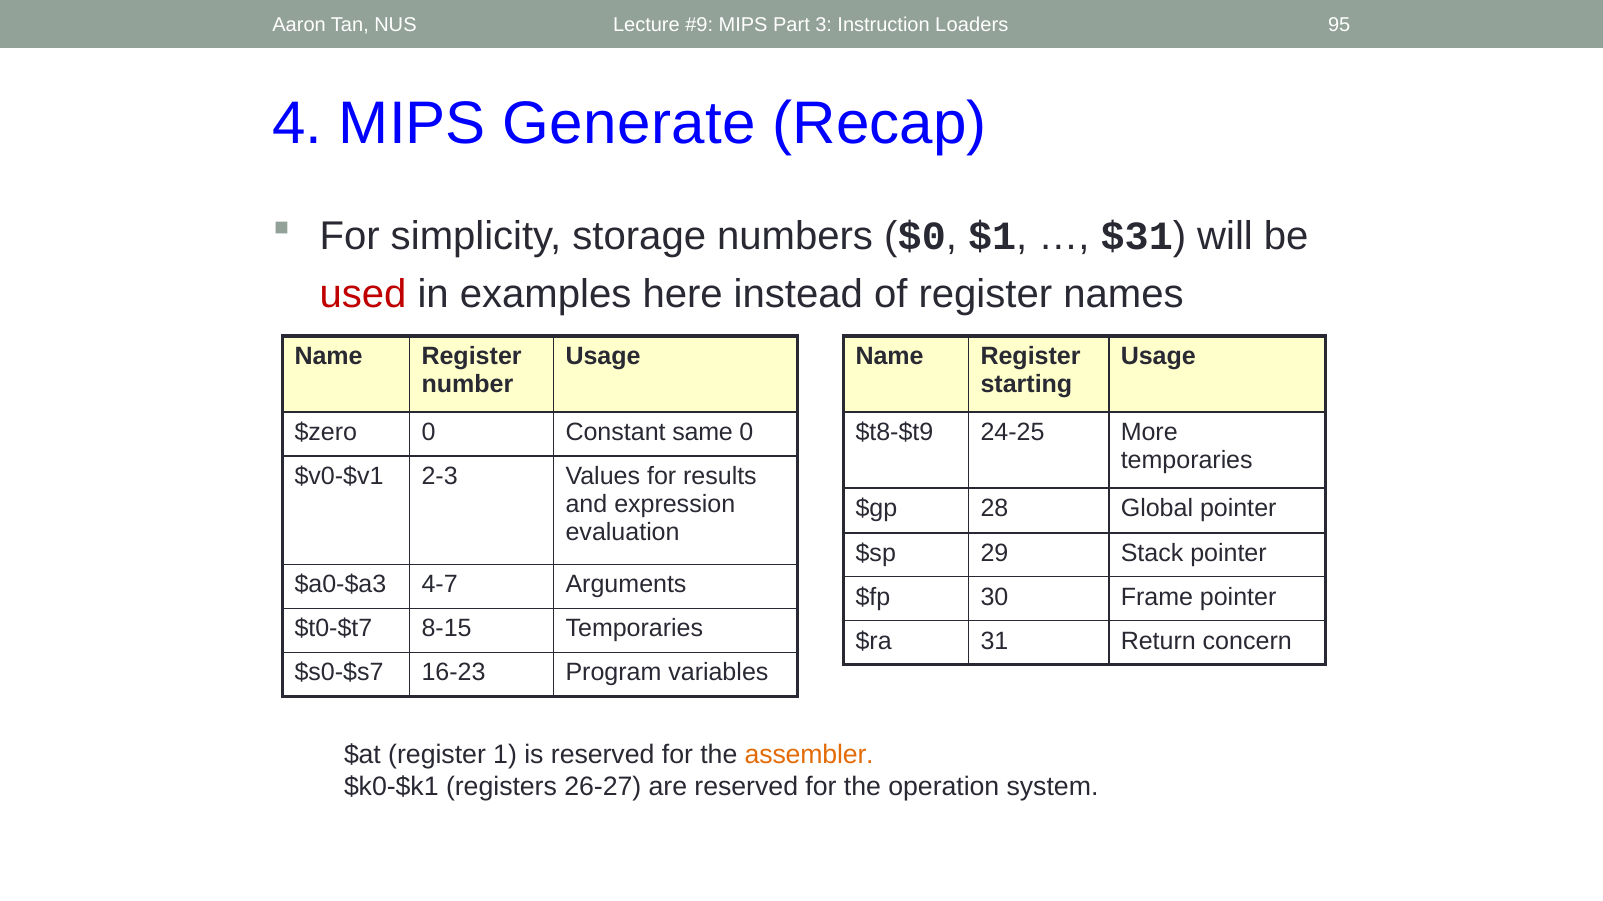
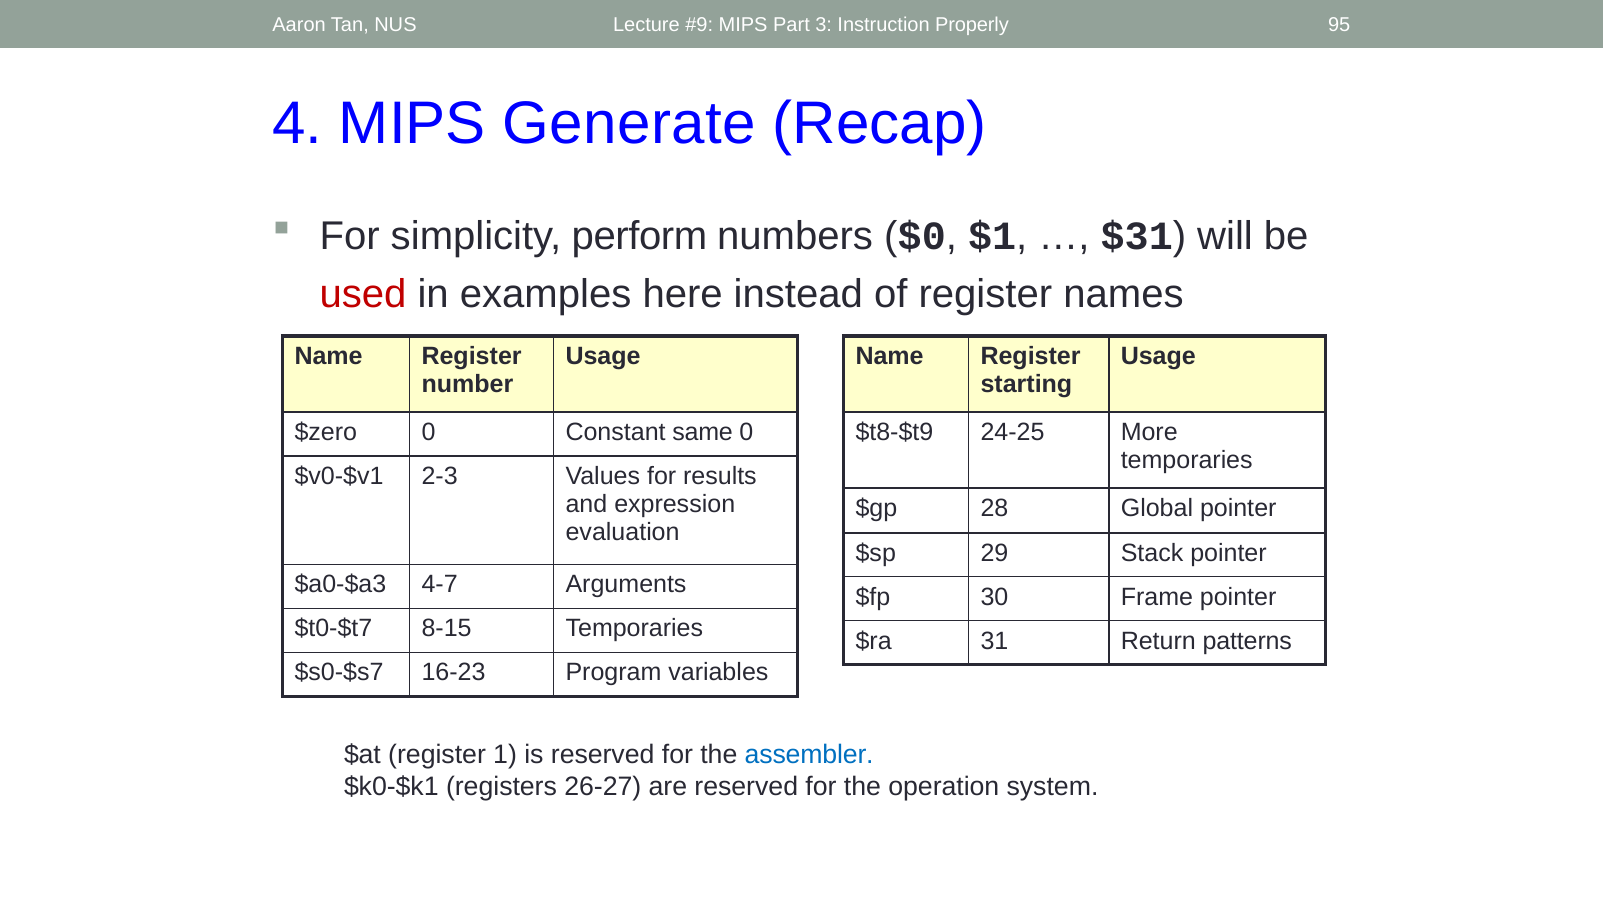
Loaders: Loaders -> Properly (972, 25)
storage: storage -> perform (639, 236)
concern: concern -> patterns (1247, 642)
assembler colour: orange -> blue (809, 755)
